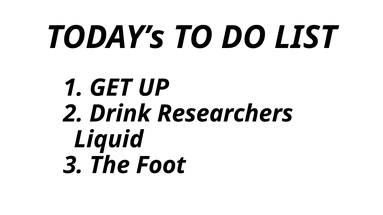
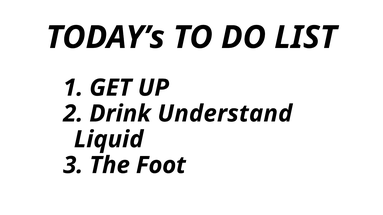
Researchers: Researchers -> Understand (225, 114)
